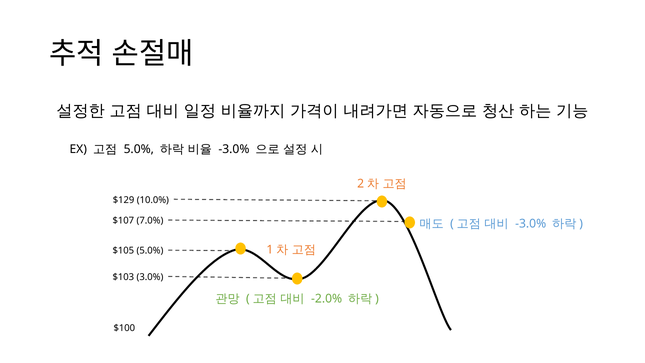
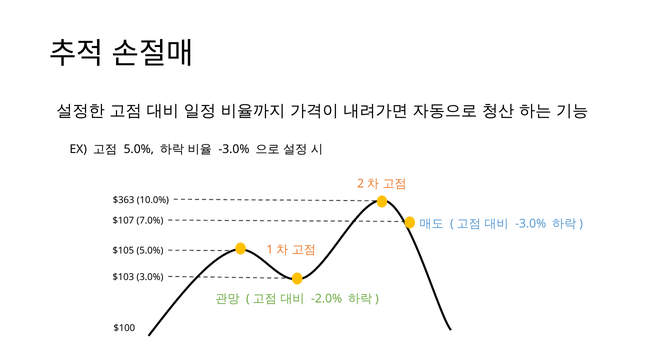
$129: $129 -> $363 (124, 200)
